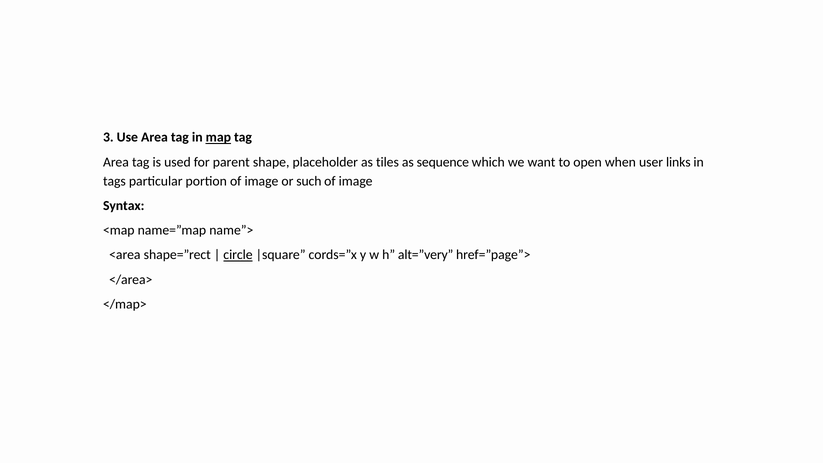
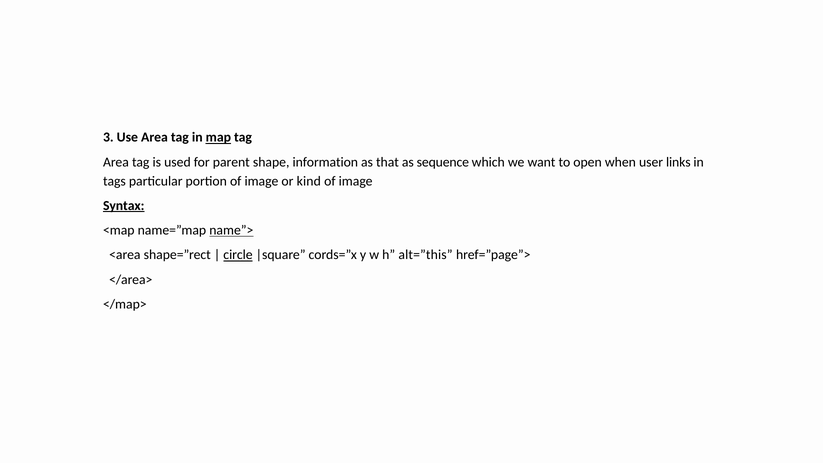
placeholder: placeholder -> information (325, 162)
tiles: tiles -> that (387, 162)
such: such -> kind (309, 181)
Syntax underline: none -> present (124, 206)
name”> underline: none -> present (231, 230)
alt=”very: alt=”very -> alt=”this (426, 255)
